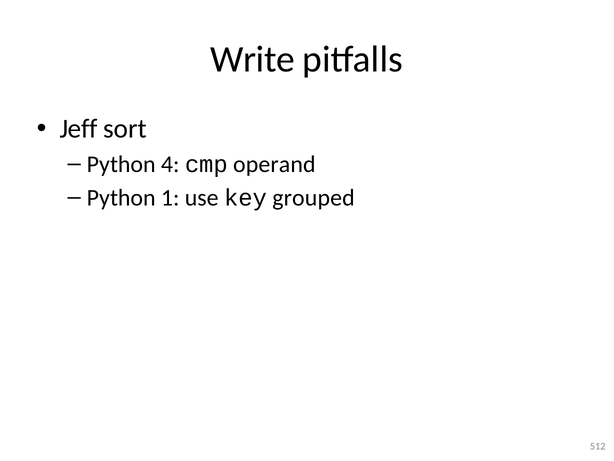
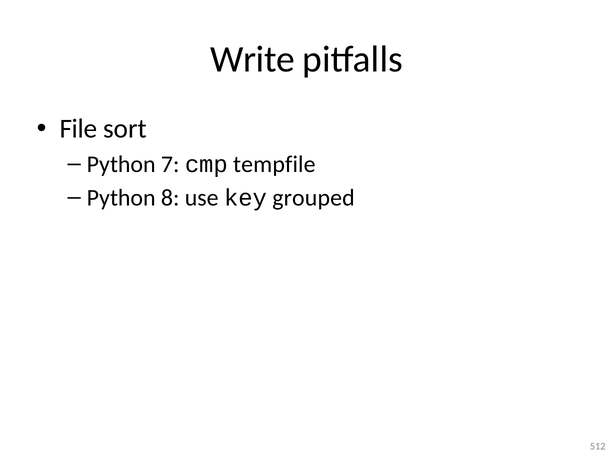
Jeff: Jeff -> File (79, 129)
4: 4 -> 7 (170, 164)
operand: operand -> tempfile (274, 164)
1: 1 -> 8 (170, 198)
